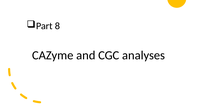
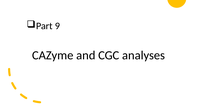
8: 8 -> 9 (57, 26)
